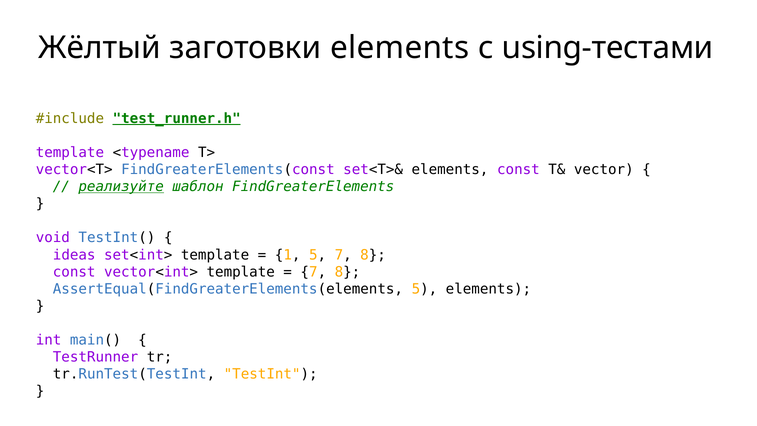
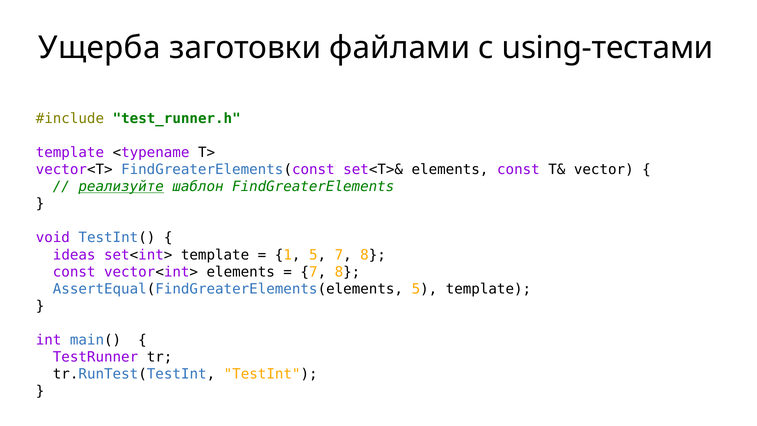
Жёлтый: Жёлтый -> Ущерба (100, 48)
заготовки elements: elements -> файлами (400, 48)
test_runner.h underline: present -> none (177, 118)
vector<int> template: template -> elements (241, 272)
5 elements: elements -> template (488, 289)
